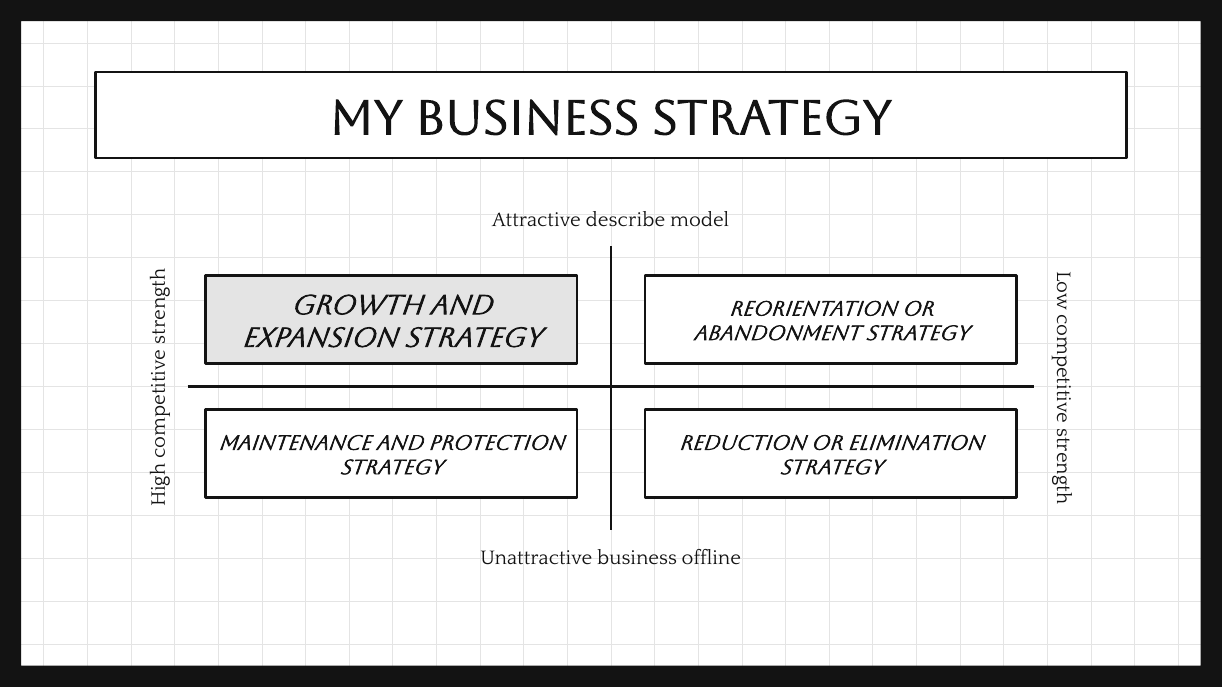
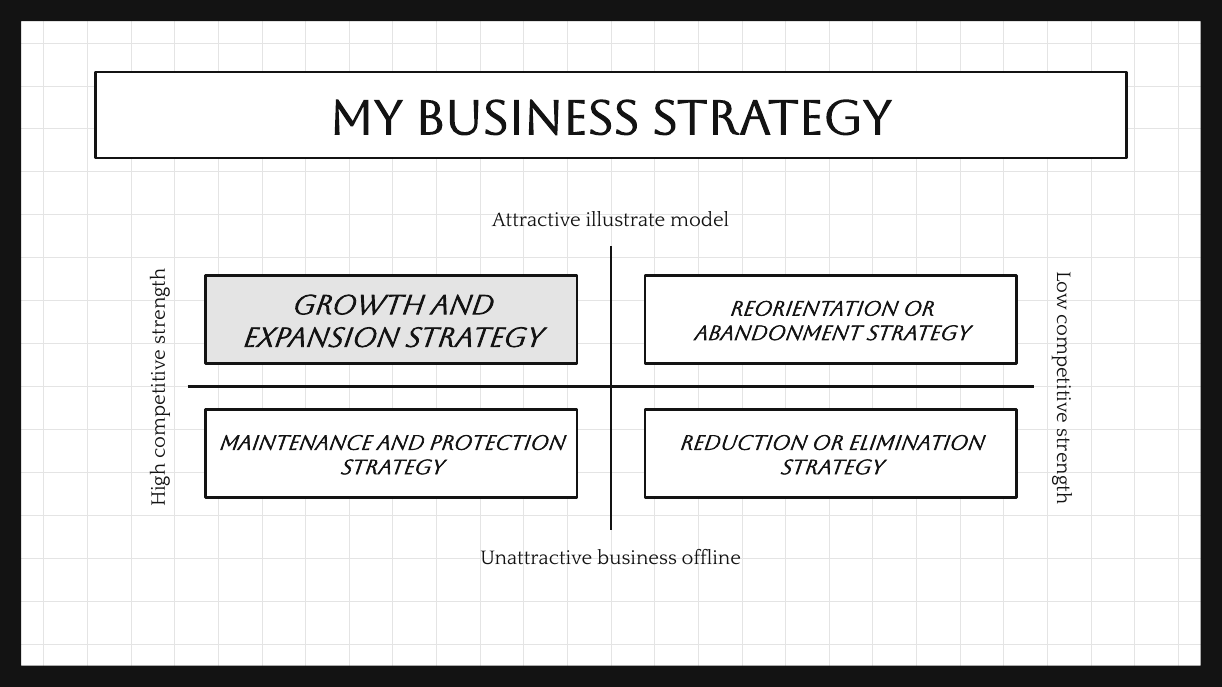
describe: describe -> illustrate (626, 220)
